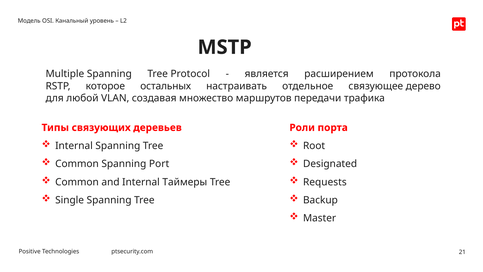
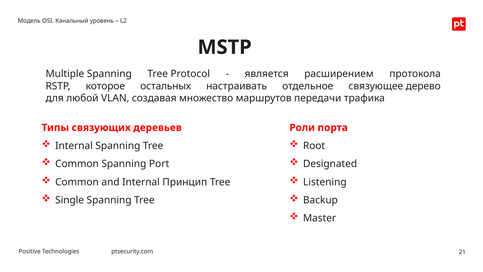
Таймеры: Таймеры -> Принцип (185, 182)
Requests: Requests -> Listening (325, 182)
